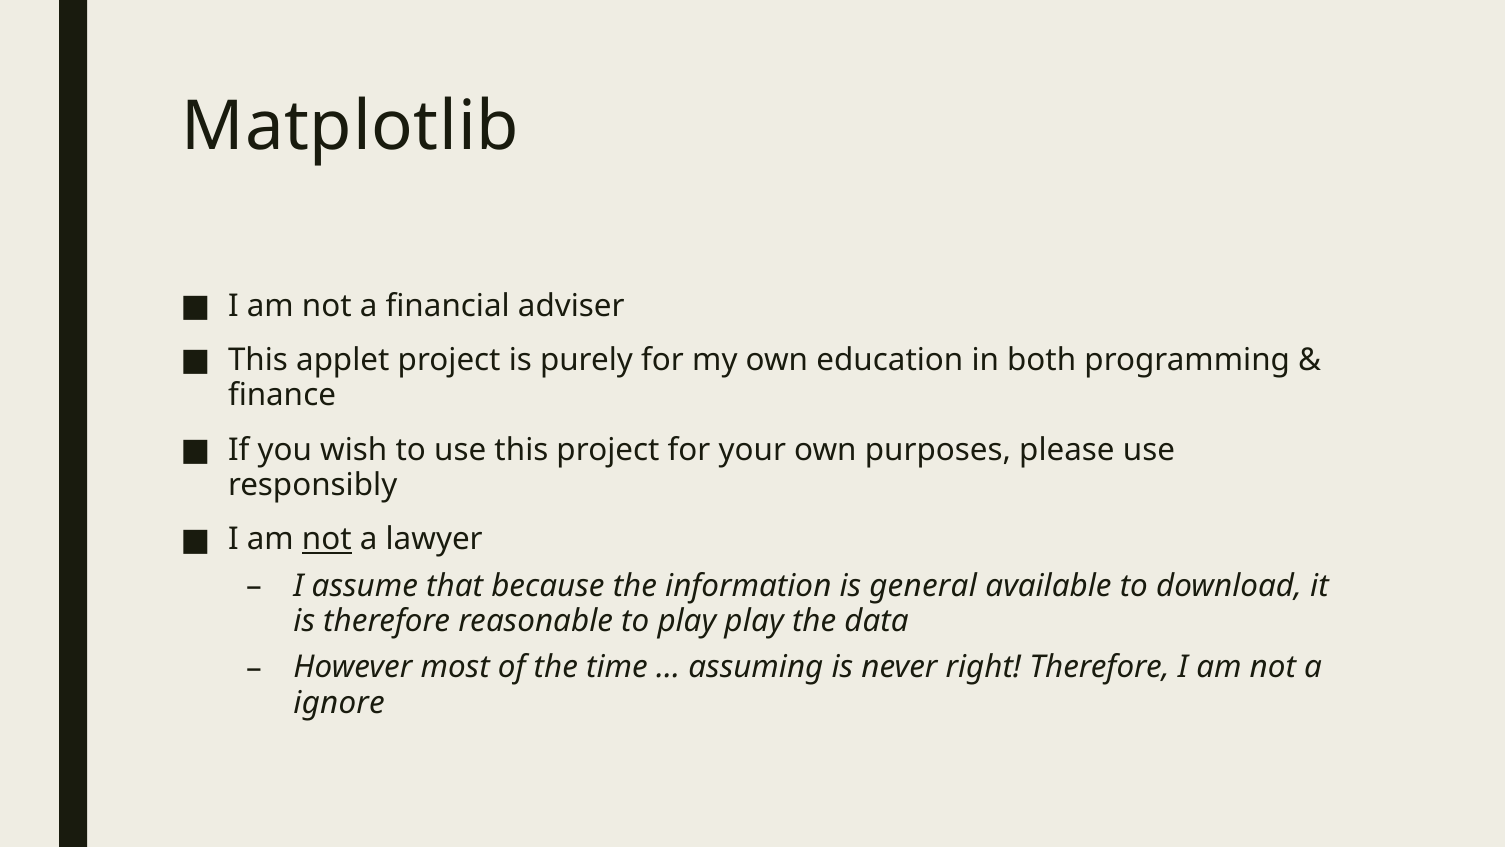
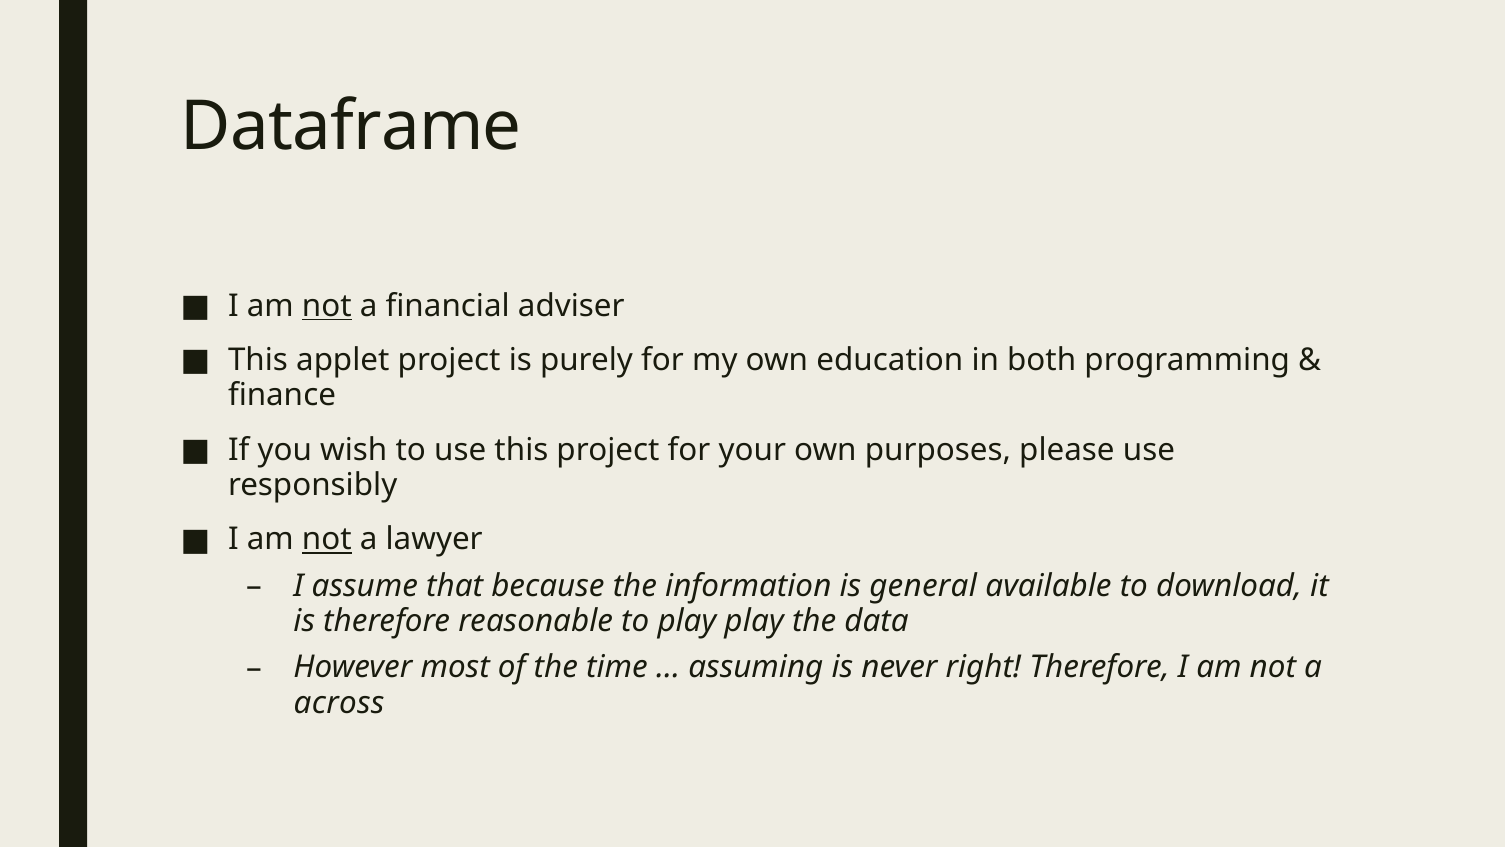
Matplotlib: Matplotlib -> Dataframe (351, 126)
not underline: none -> present (327, 306)
ignore: ignore -> across (339, 703)
